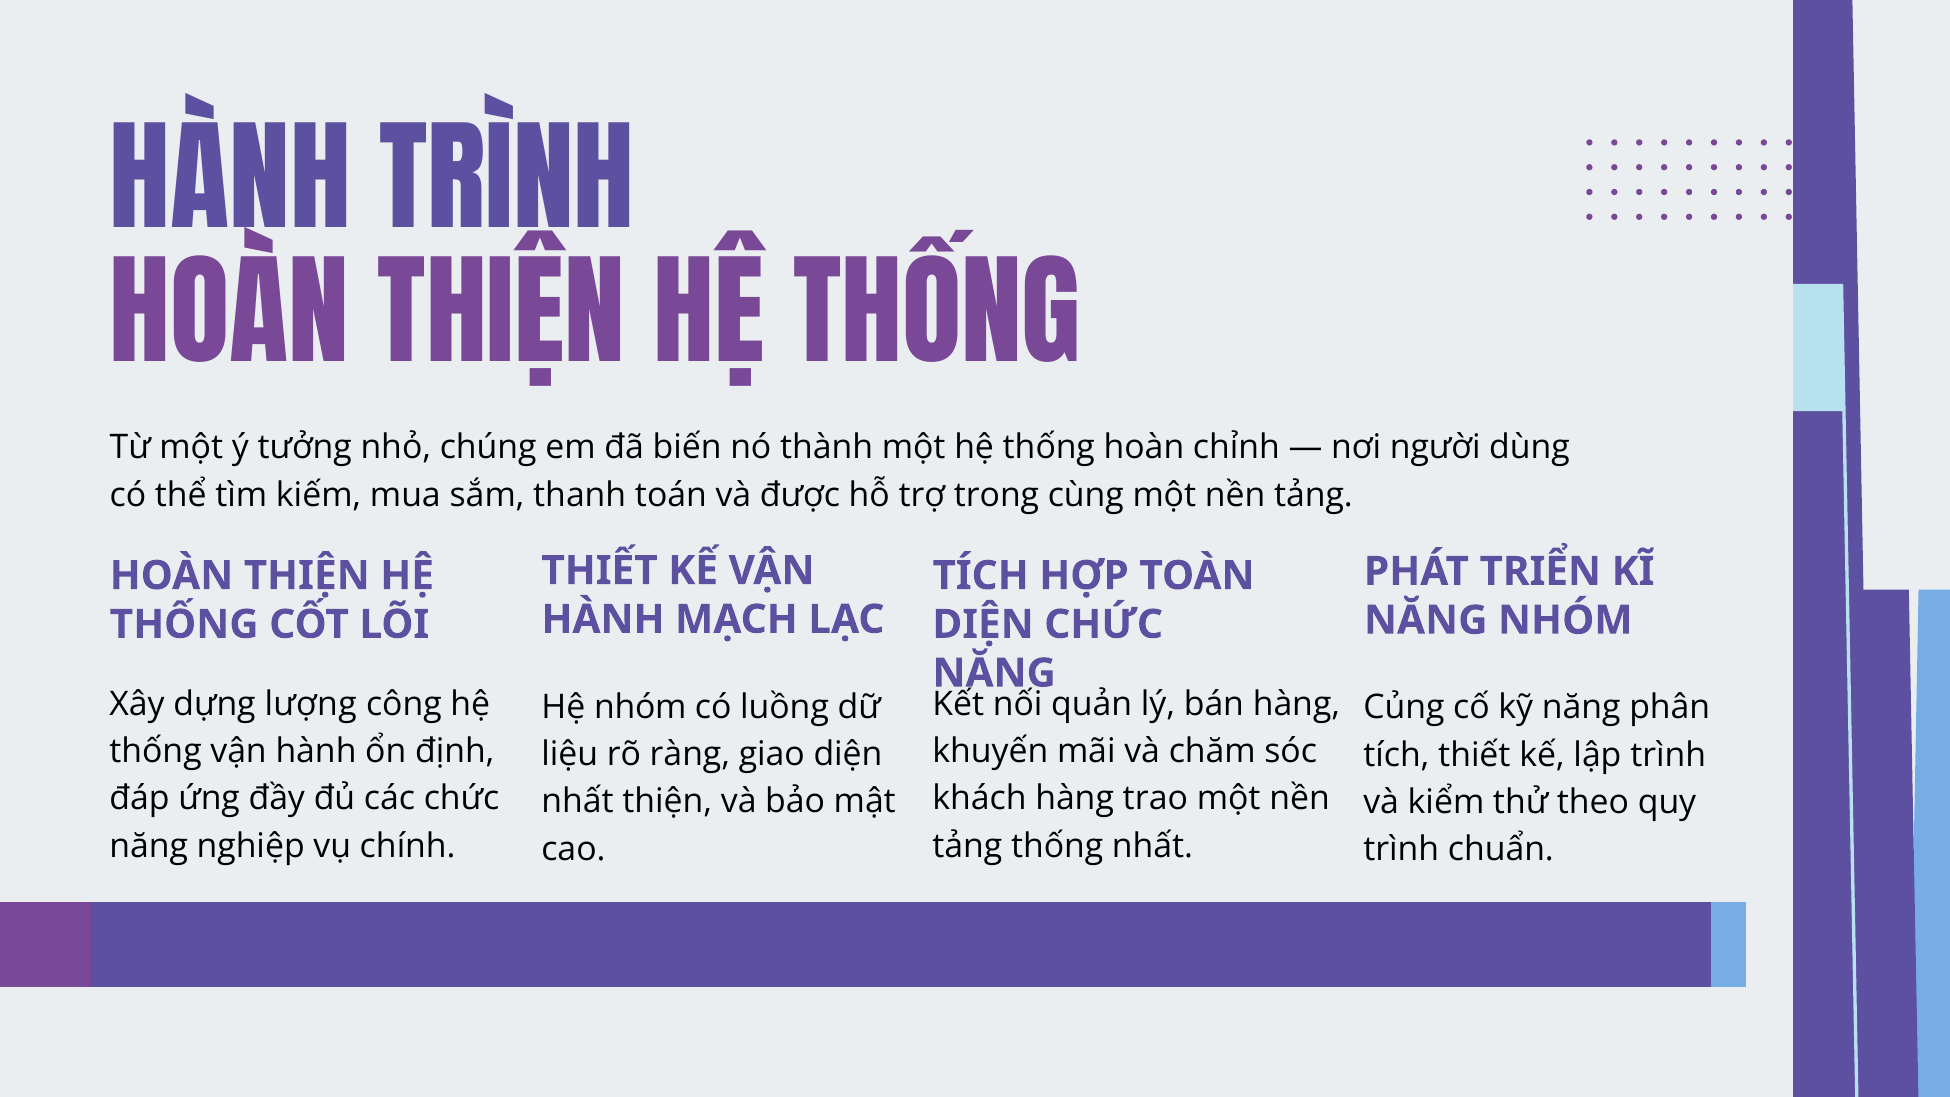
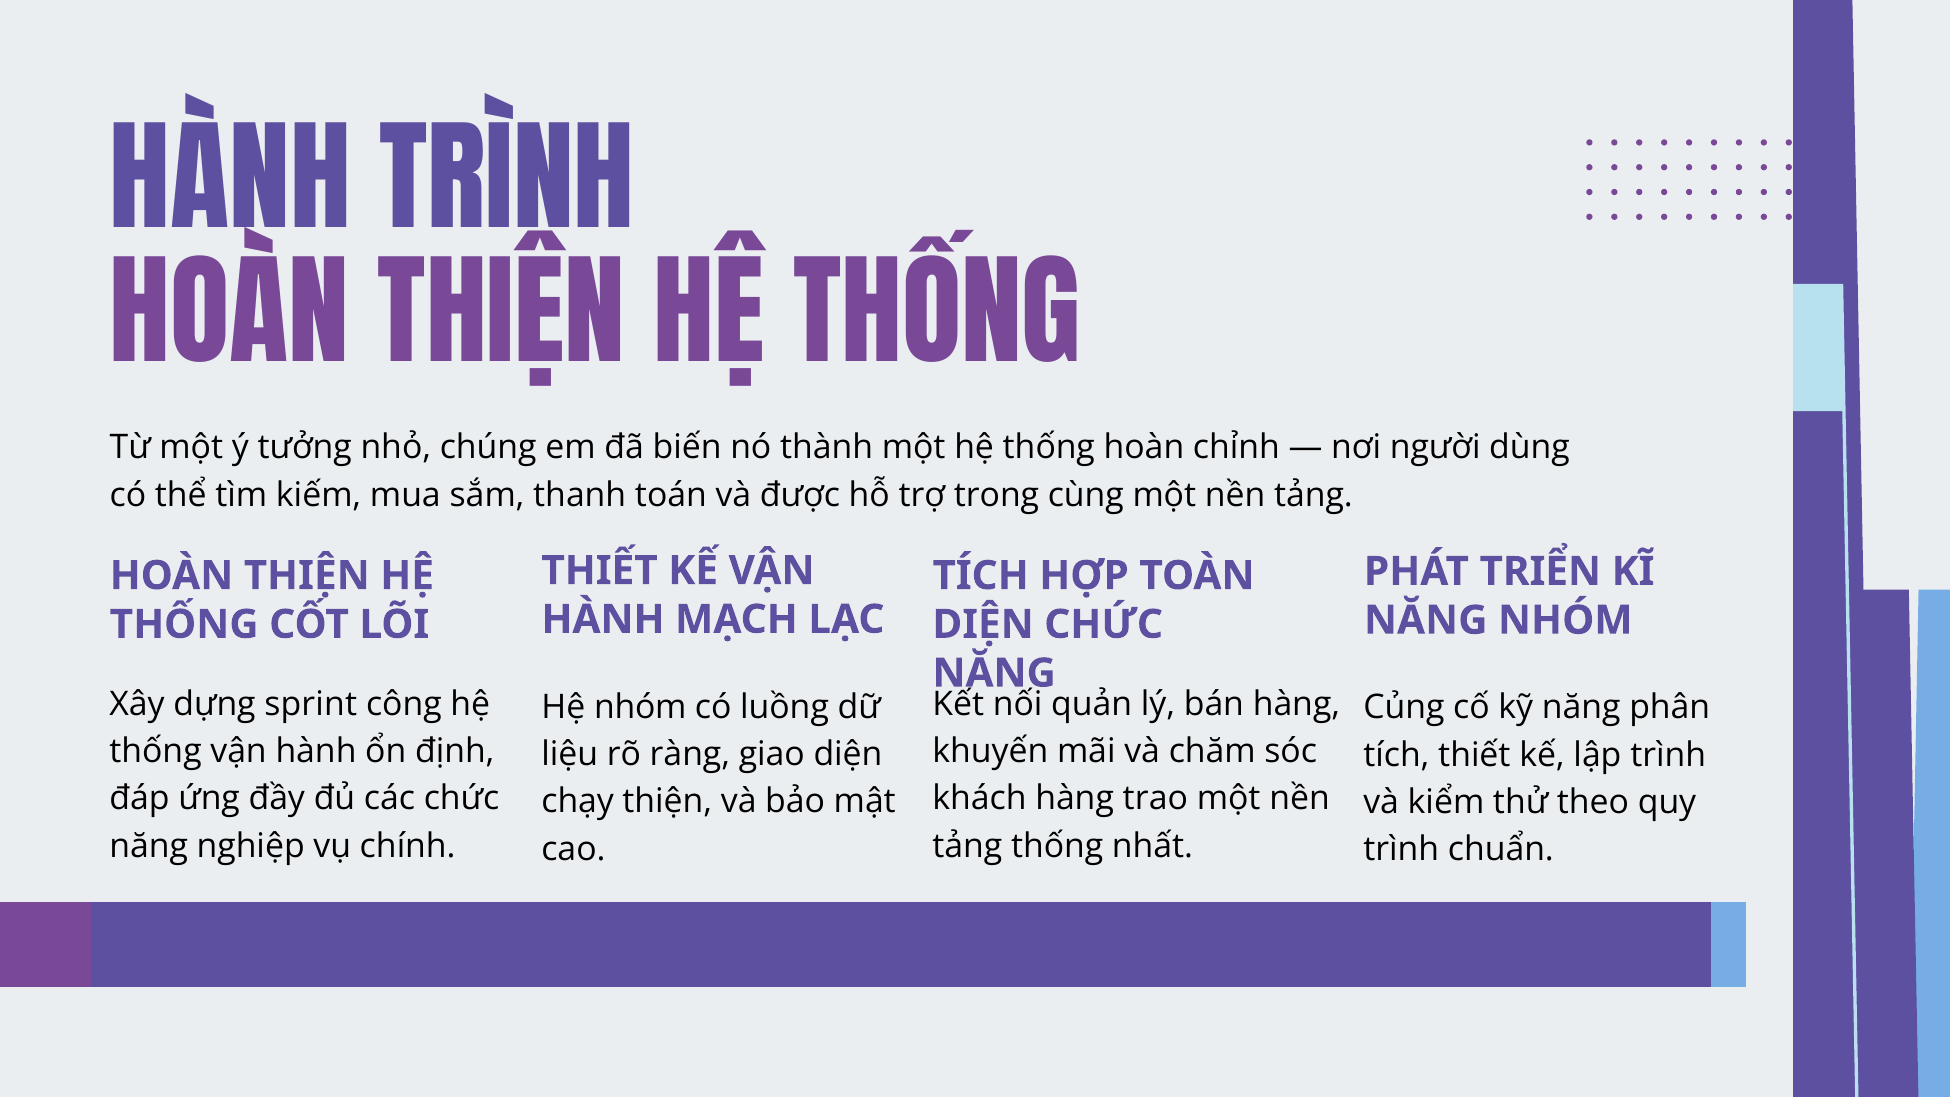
lượng: lượng -> sprint (311, 704)
nhất: nhất -> chạy (578, 802)
